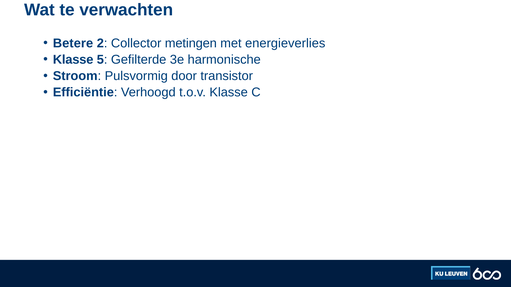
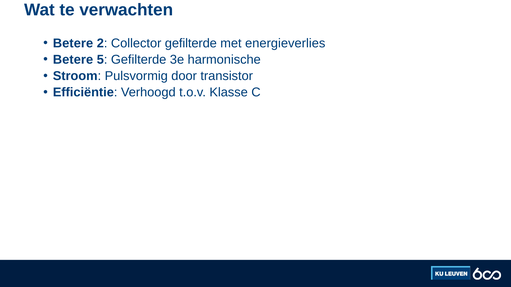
Collector metingen: metingen -> gefilterde (191, 43)
Klasse: Klasse -> Betere (73, 60)
